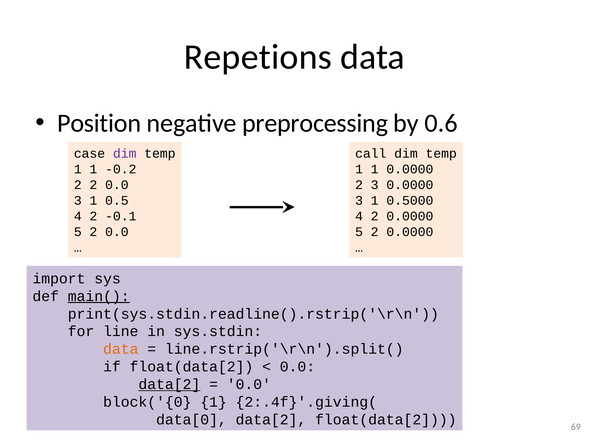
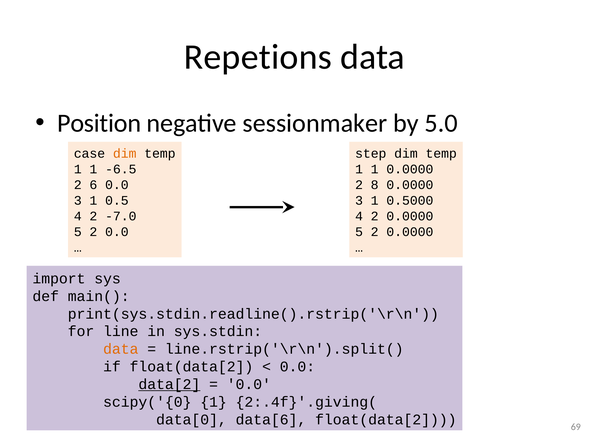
preprocessing: preprocessing -> sessionmaker (315, 124)
0.6: 0.6 -> 5.0 (441, 124)
dim colour: purple -> orange (125, 154)
call: call -> step (371, 154)
-0.2: -0.2 -> -6.5 (121, 169)
2 2: 2 -> 6 (93, 185)
2 3: 3 -> 8 (375, 185)
-0.1: -0.1 -> -7.0 (121, 216)
main( underline: present -> none (99, 297)
block('{0: block('{0 -> scipy('{0 (147, 403)
data[0 data[2: data[2 -> data[6 (271, 420)
